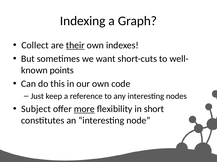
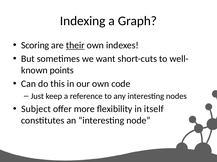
Collect: Collect -> Scoring (35, 46)
more underline: present -> none (84, 109)
short: short -> itself (154, 109)
